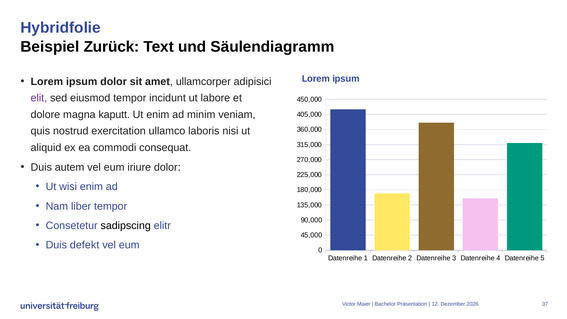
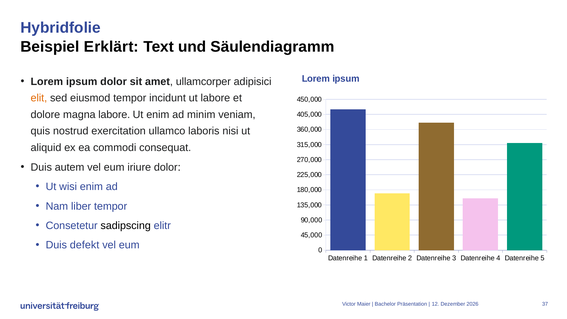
Zurück: Zurück -> Erklärt (111, 47)
elit colour: purple -> orange (39, 98)
magna kaputt: kaputt -> labore (114, 115)
